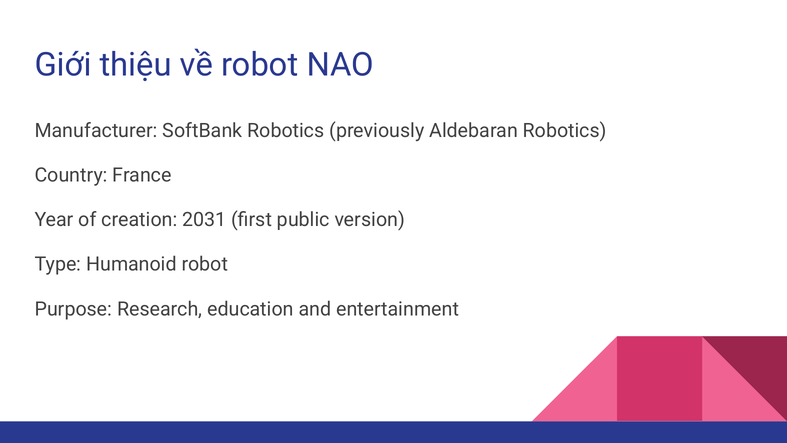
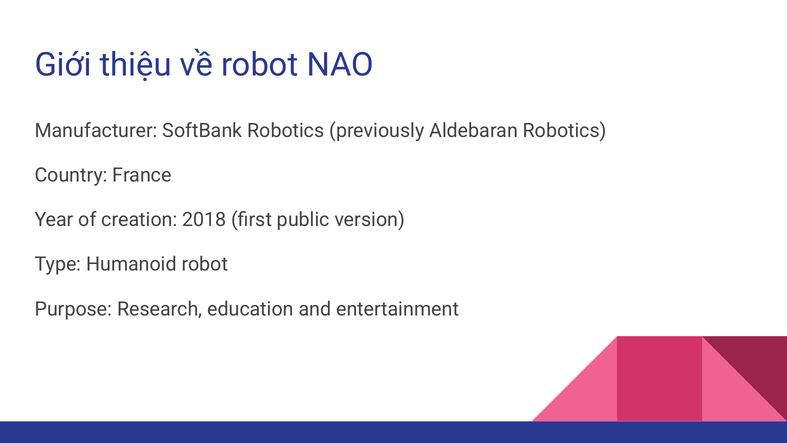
2031: 2031 -> 2018 (204, 220)
